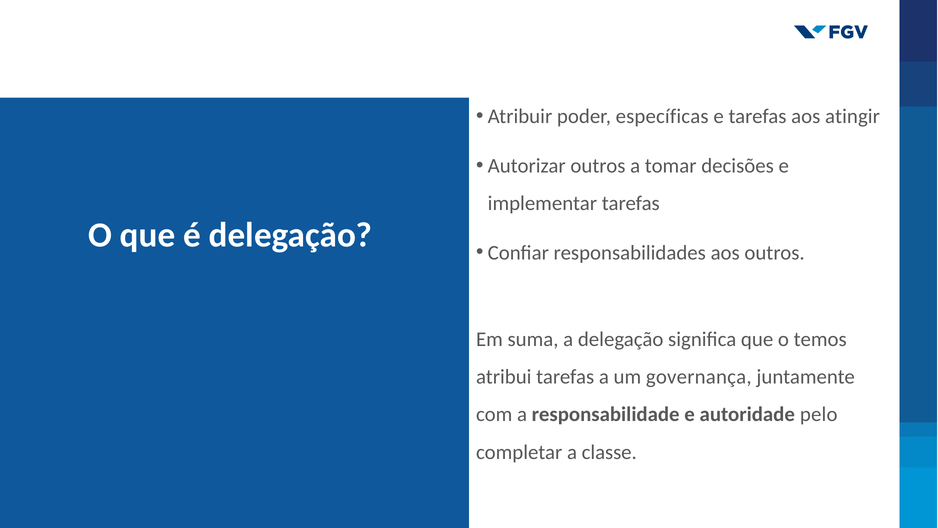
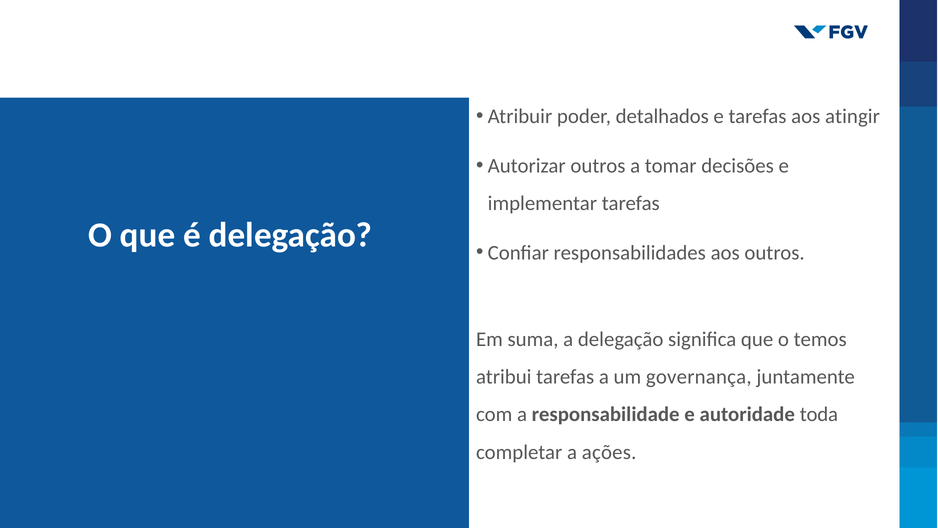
específicas: específicas -> detalhados (662, 117)
pelo: pelo -> toda (819, 414)
classe: classe -> ações (609, 452)
